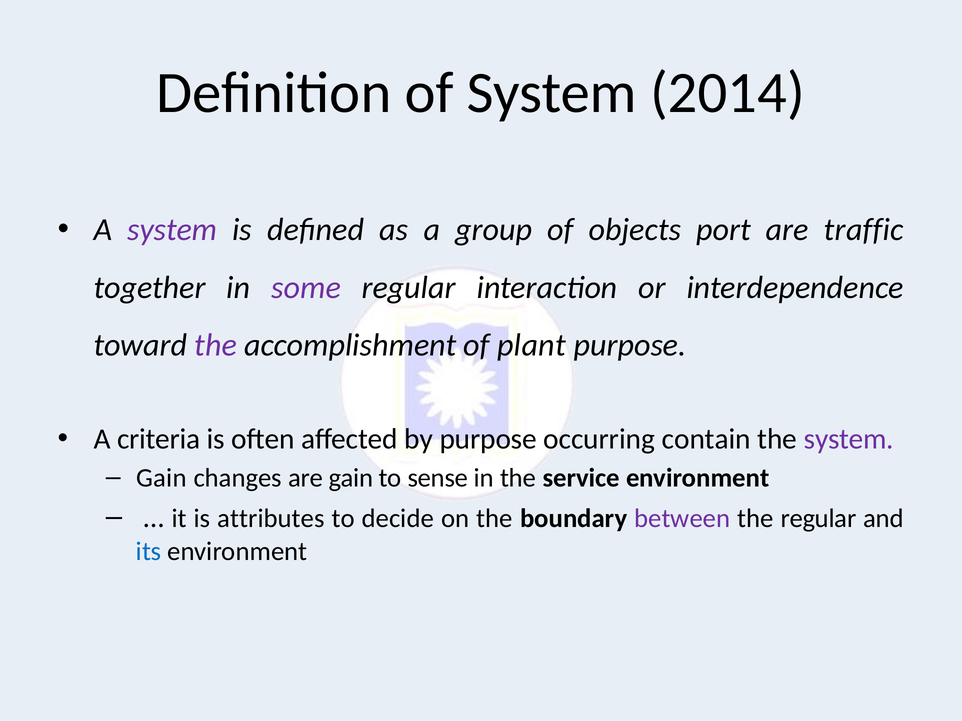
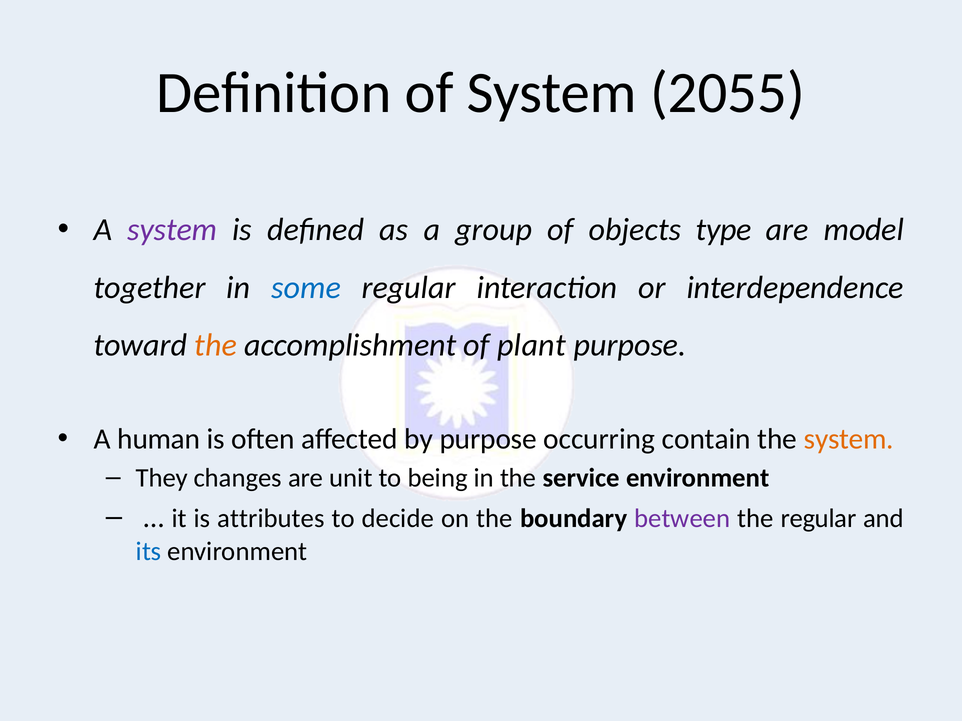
2014: 2014 -> 2055 (727, 93)
port: port -> type (724, 230)
traffic: traffic -> model (864, 230)
some colour: purple -> blue (306, 288)
the colour: purple -> orange (216, 345)
criteria: criteria -> human (159, 440)
system colour: purple -> orange (849, 440)
Gain: Gain -> They (162, 478)
are gain: gain -> unit (351, 478)
sense: sense -> being (438, 478)
